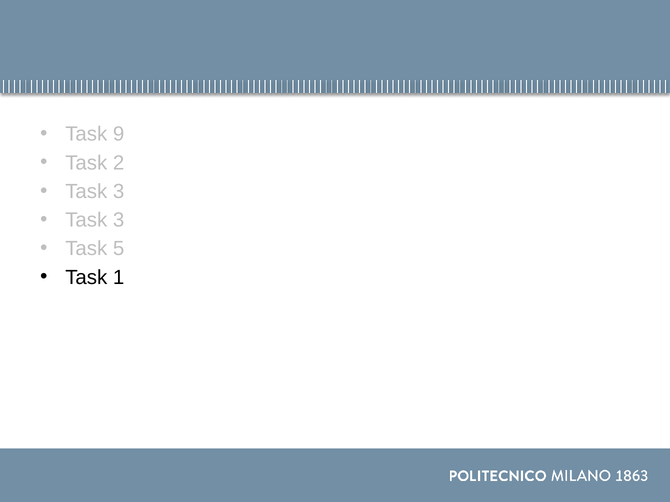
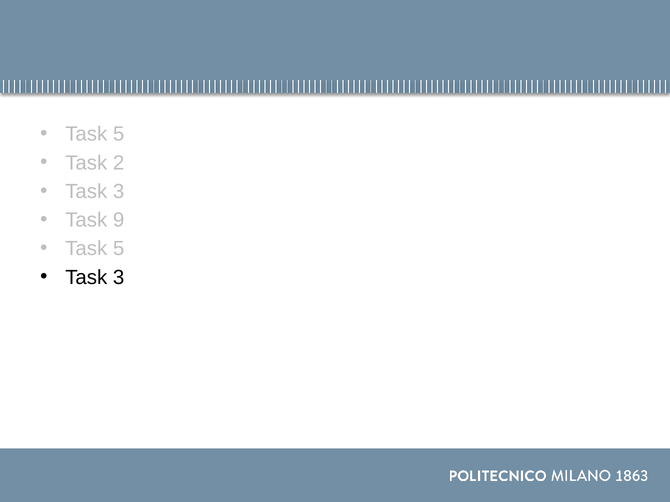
9: 9 -> 5 (119, 134)
3: 3 -> 9 (119, 220)
1: 1 -> 3 (119, 278)
